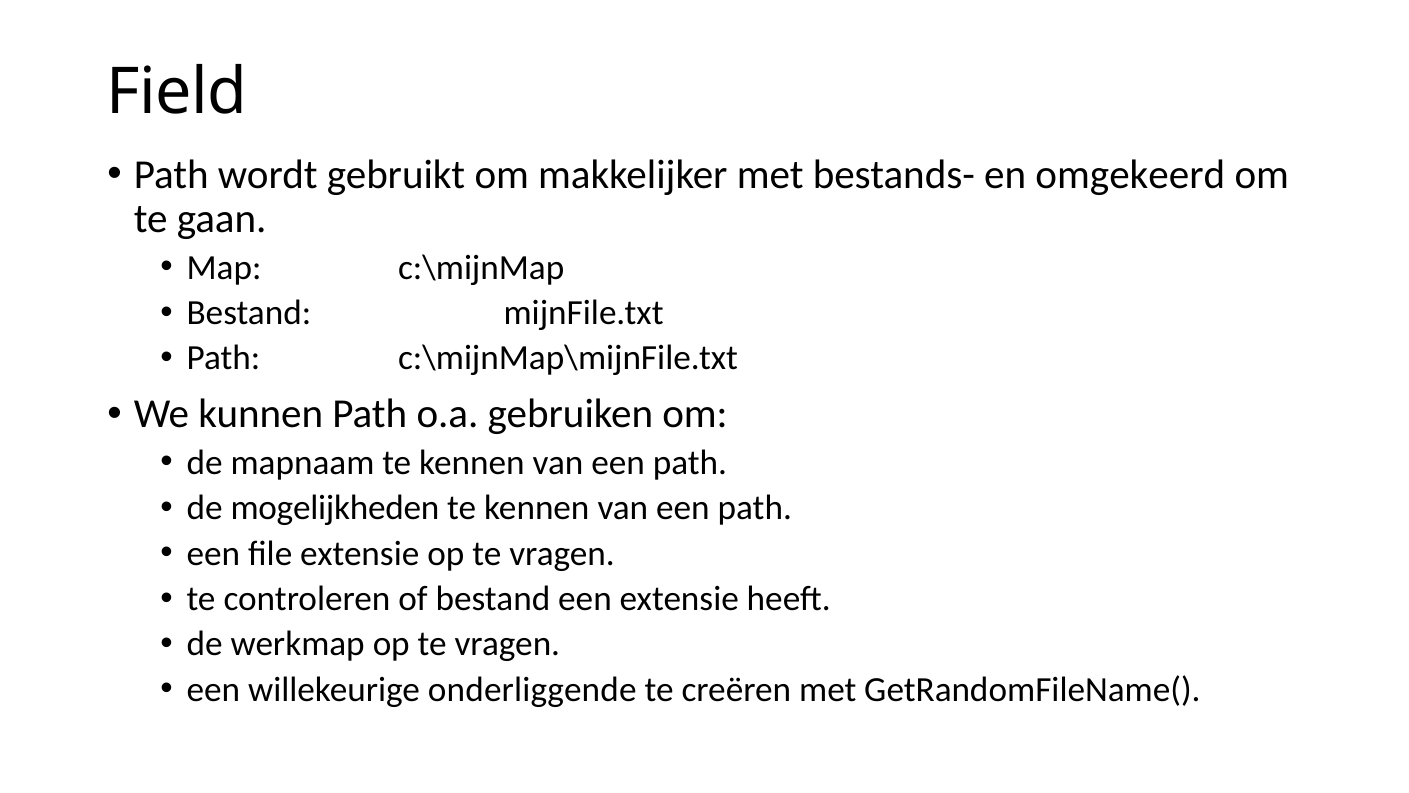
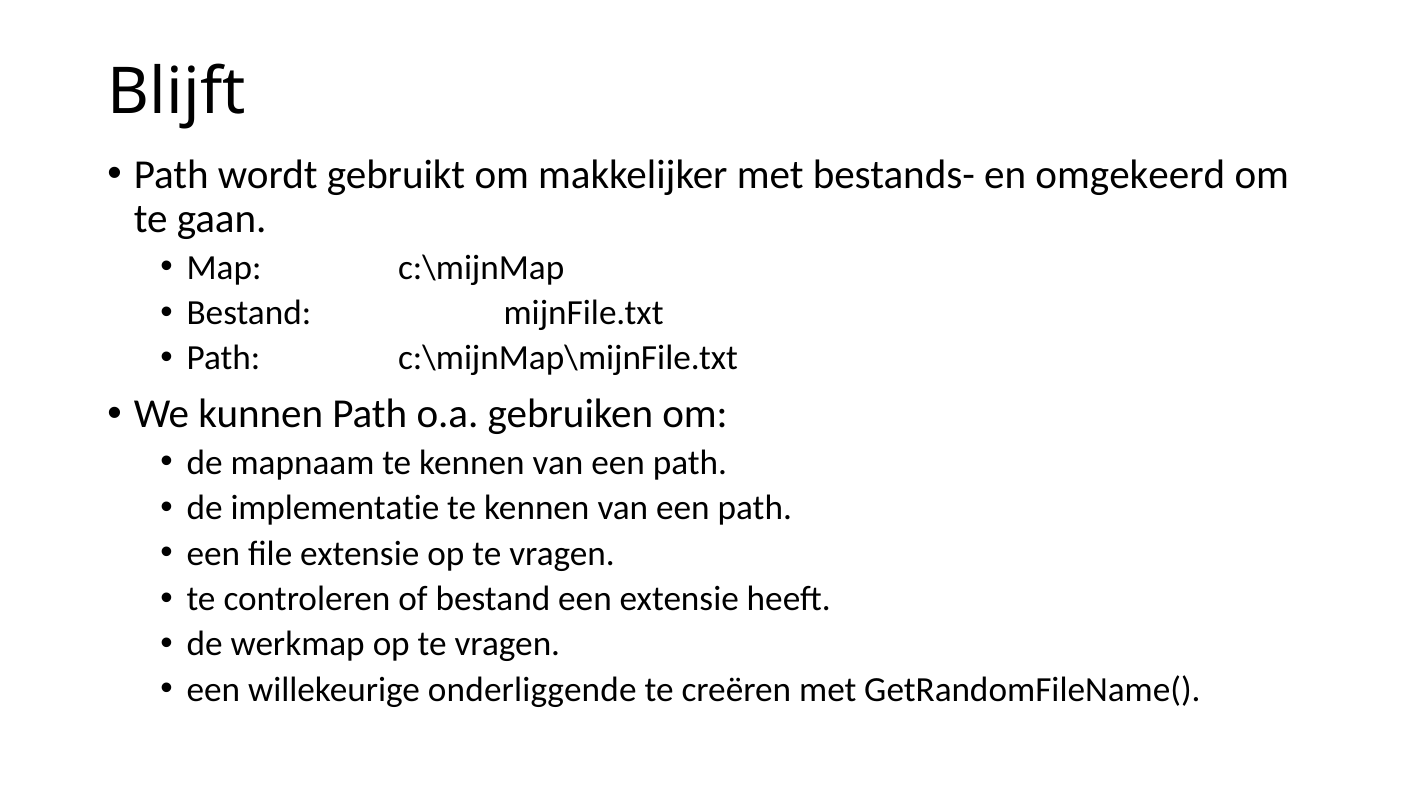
Field: Field -> Blijft (177, 93)
mogelijkheden: mogelijkheden -> implementatie (335, 508)
